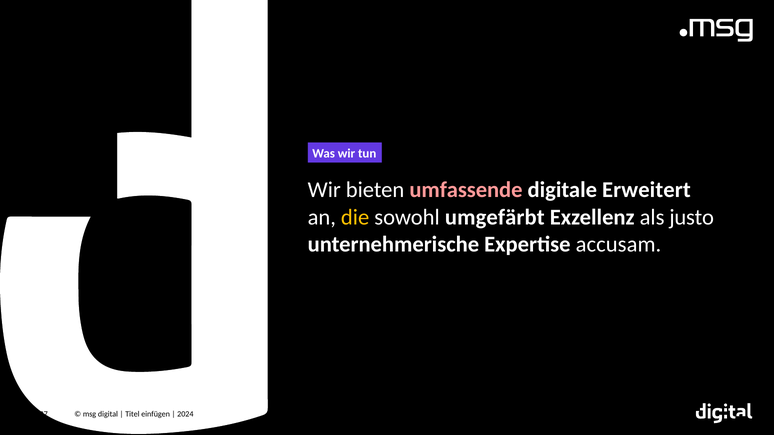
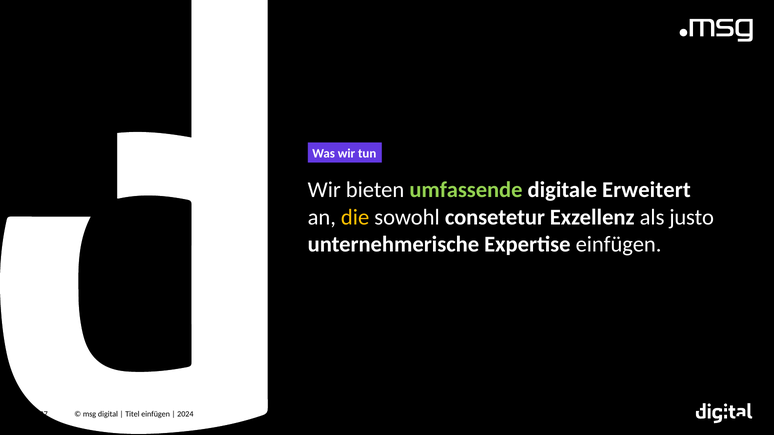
umfassende colour: pink -> light green (466, 190)
umgefärbt: umgefärbt -> consetetur (495, 217)
Expertise accusam: accusam -> einfügen (619, 244)
